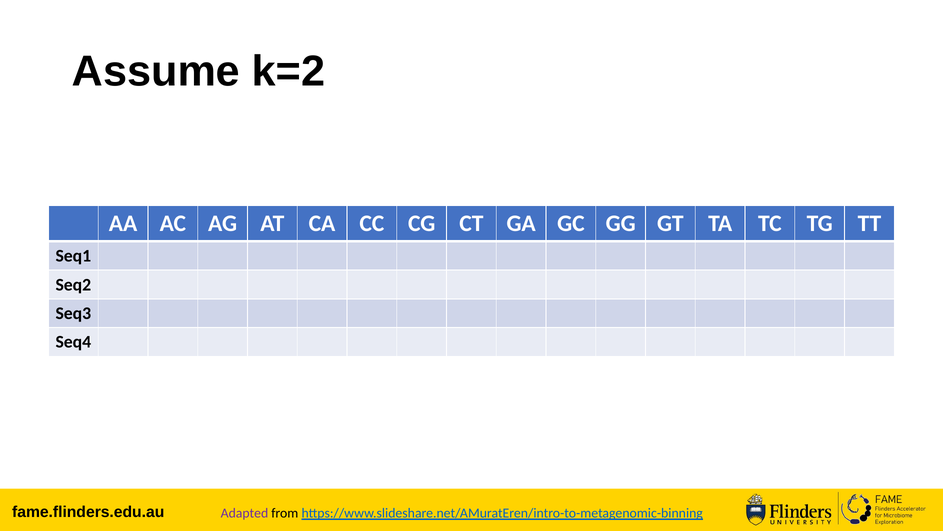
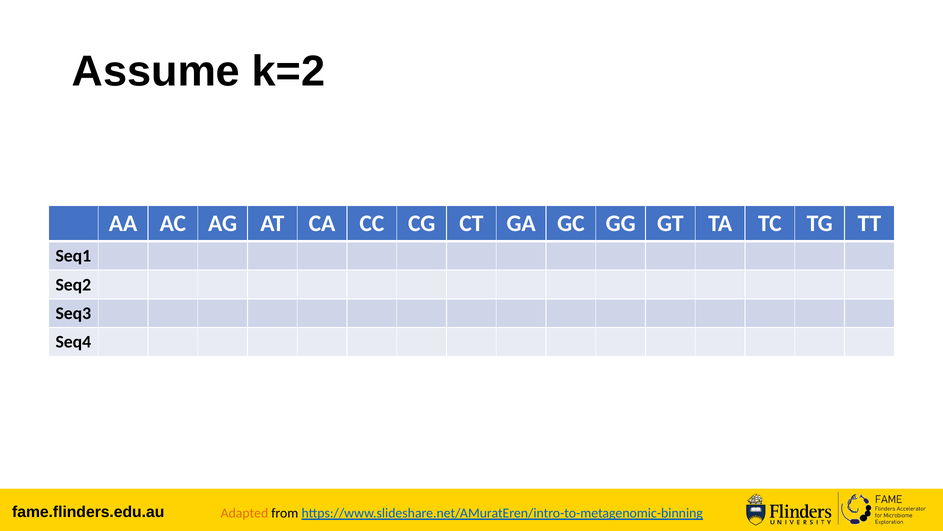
Adapted colour: purple -> orange (244, 513)
